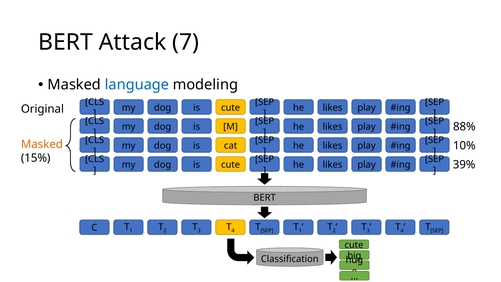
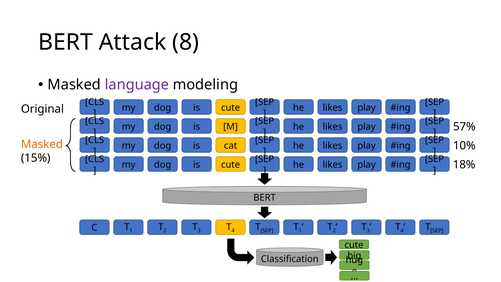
7: 7 -> 8 (186, 42)
language colour: blue -> purple (137, 85)
88%: 88% -> 57% (464, 127)
39%: 39% -> 18% (464, 165)
